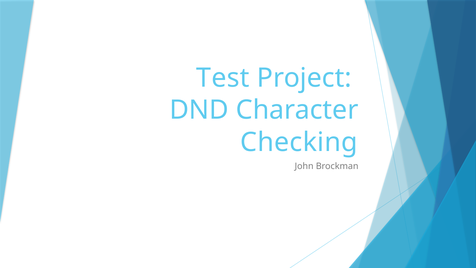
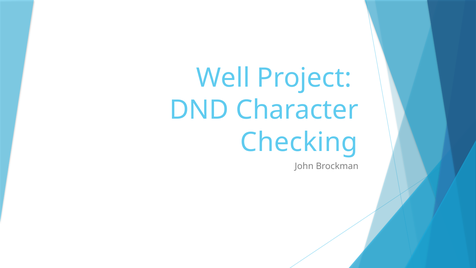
Test: Test -> Well (223, 78)
